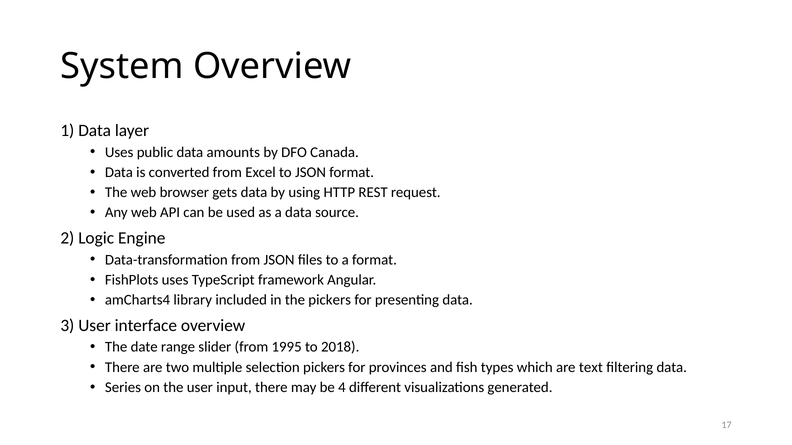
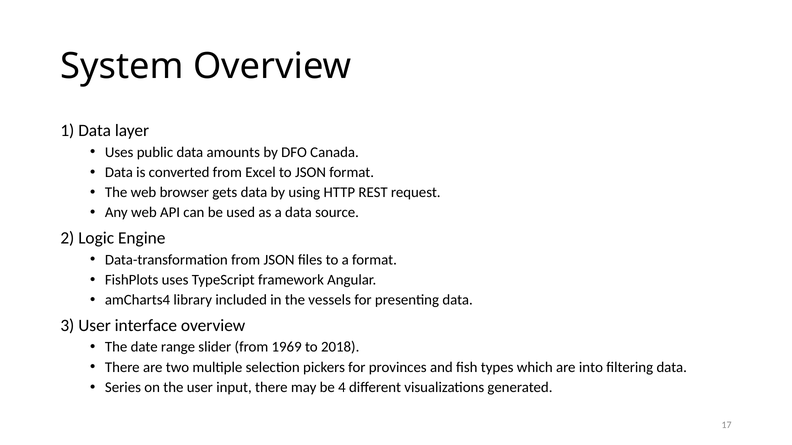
the pickers: pickers -> vessels (330, 300)
1995: 1995 -> 1969 (287, 347)
text: text -> into (591, 368)
